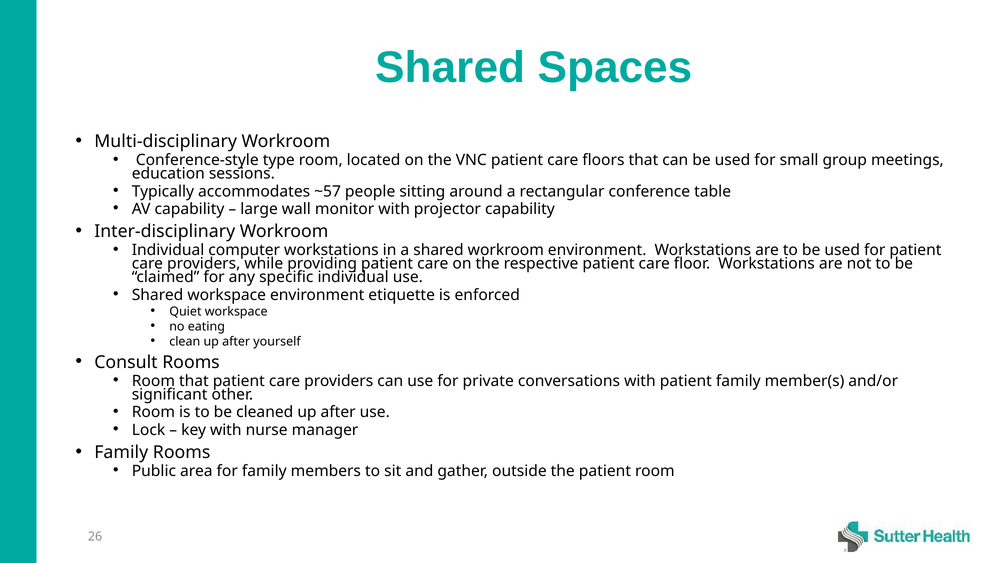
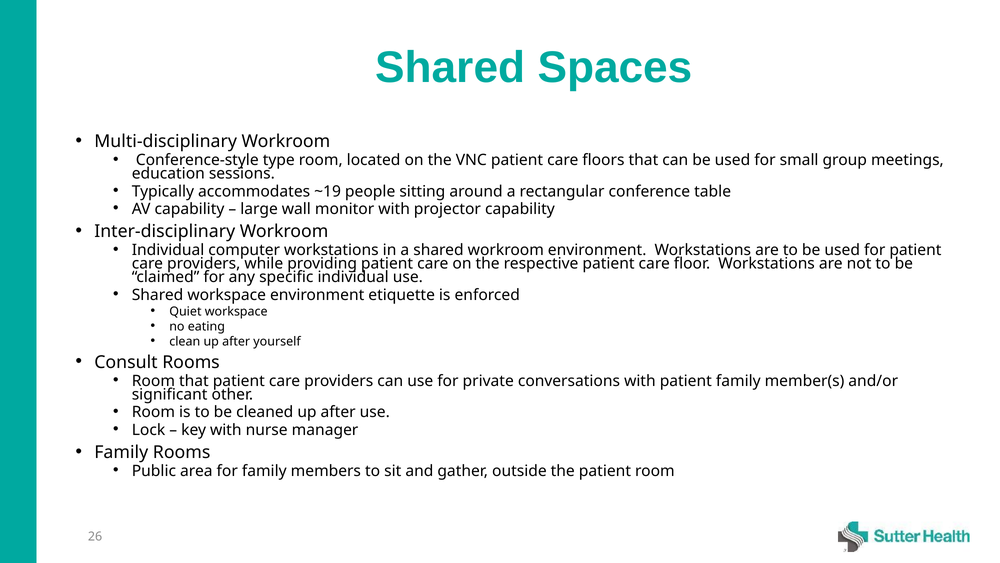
~57: ~57 -> ~19 (328, 191)
